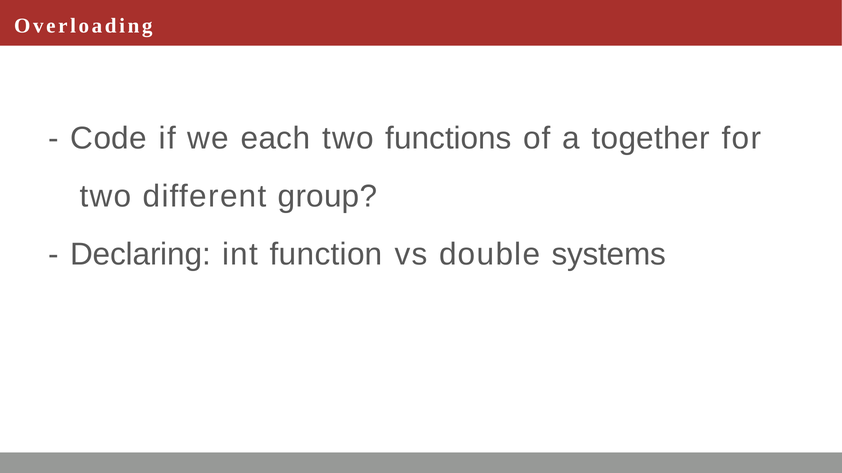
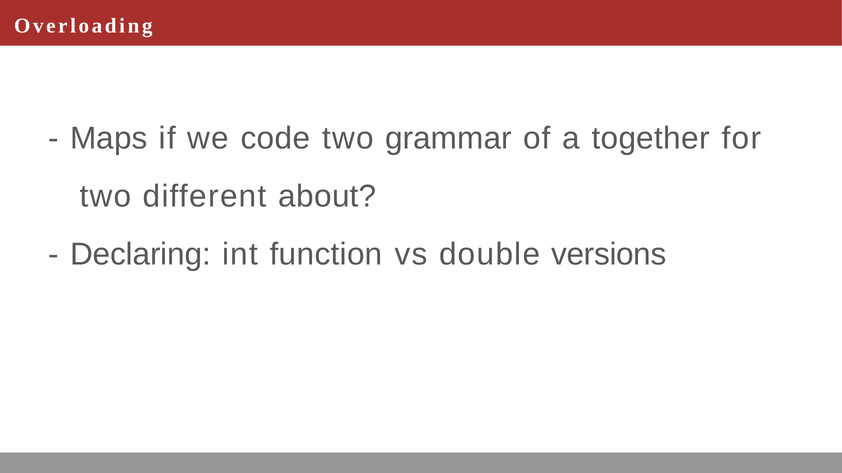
Code: Code -> Maps (109, 139)
each: each -> code (275, 139)
functions: functions -> grammar (449, 139)
group: group -> about (327, 197)
systems: systems -> versions (609, 255)
